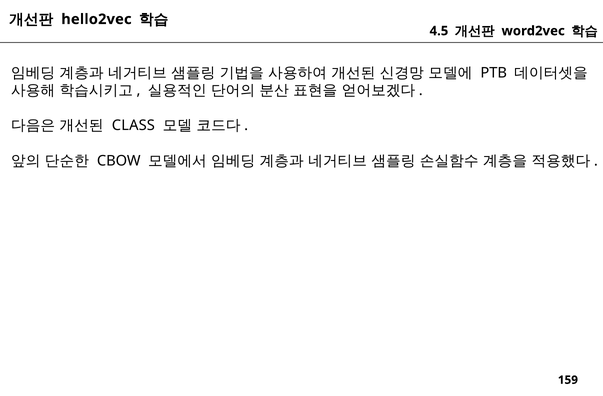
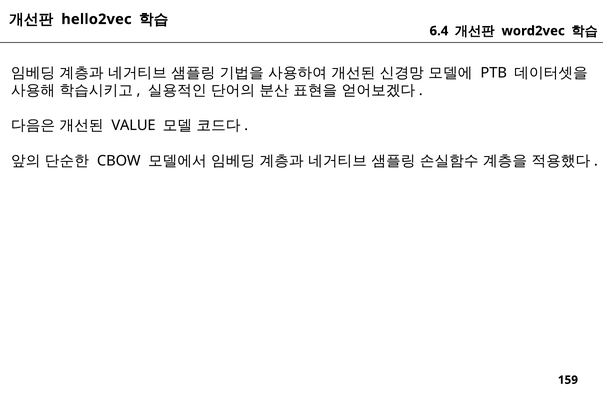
4.5: 4.5 -> 6.4 (439, 31)
CLASS: CLASS -> VALUE (134, 126)
